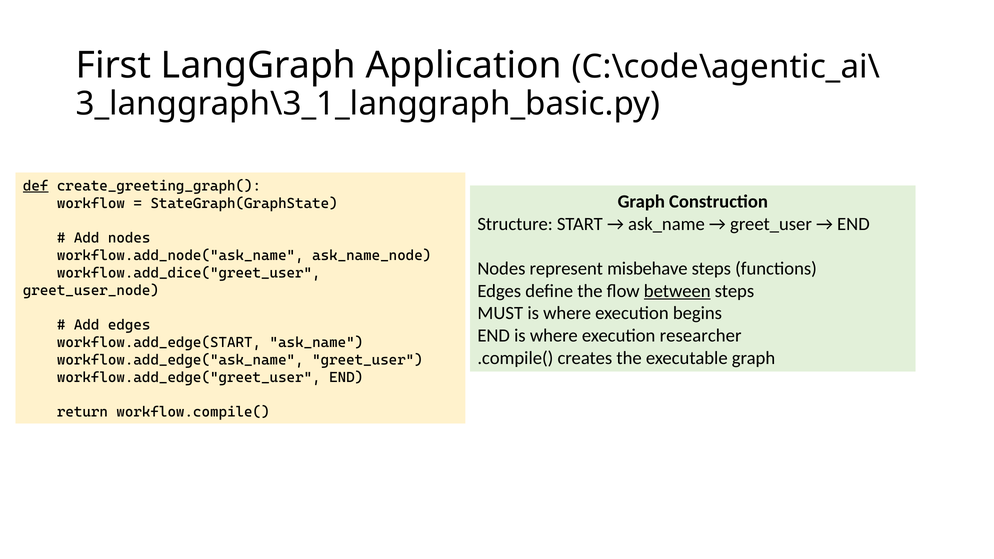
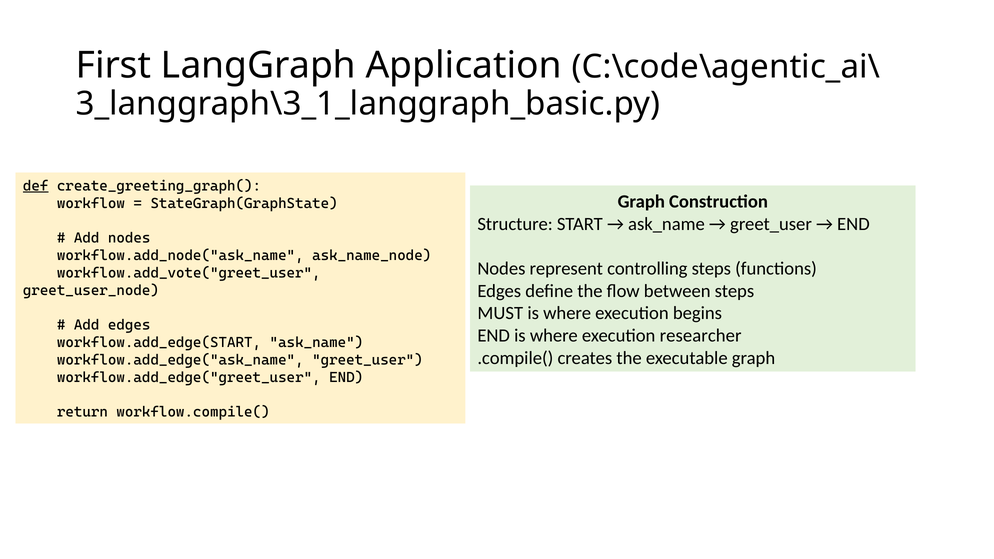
misbehave: misbehave -> controlling (647, 269)
workflow.add_dice("greet_user: workflow.add_dice("greet_user -> workflow.add_vote("greet_user (189, 273)
between underline: present -> none (677, 291)
